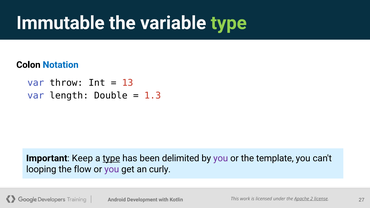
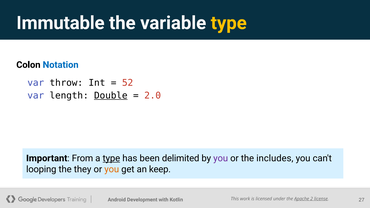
type colour: light green -> yellow (229, 23)
13: 13 -> 52 (128, 83)
Double underline: none -> present (111, 96)
1.3: 1.3 -> 2.0 (153, 96)
Keep: Keep -> From (82, 158)
template: template -> includes (275, 158)
flow: flow -> they (83, 169)
you colour: purple -> orange (112, 169)
curly: curly -> keep (160, 169)
